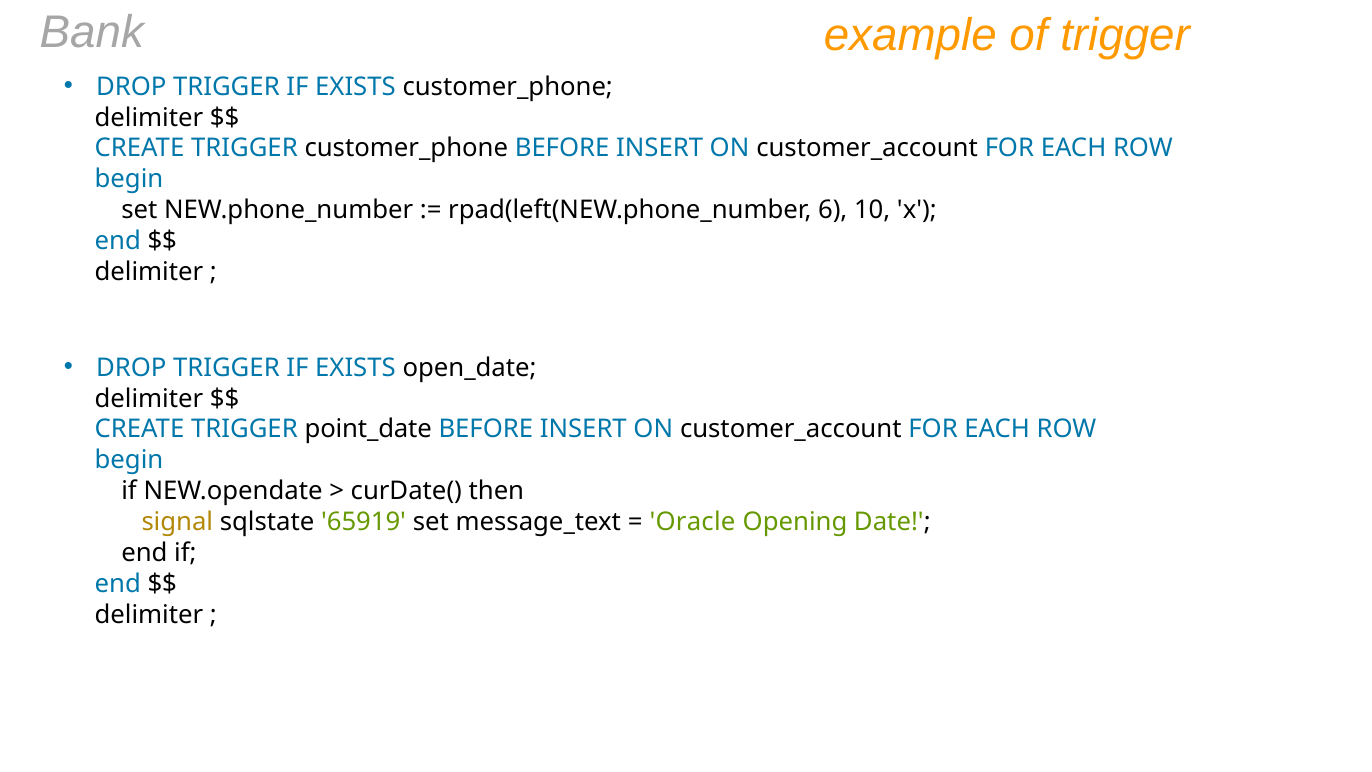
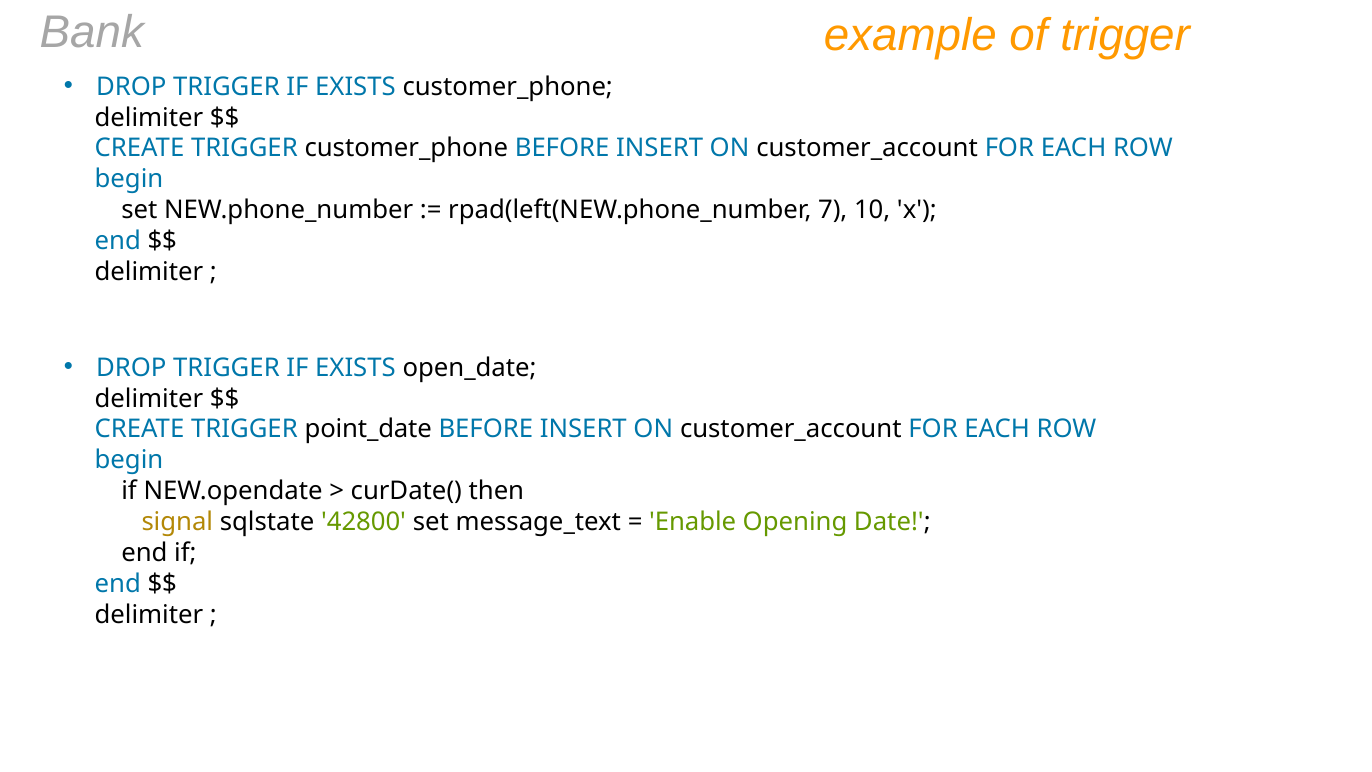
6: 6 -> 7 (833, 210)
65919: 65919 -> 42800 (364, 522)
Oracle: Oracle -> Enable (693, 522)
